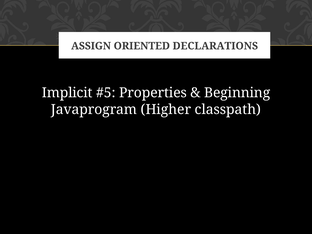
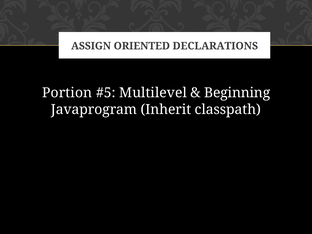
Implicit: Implicit -> Portion (67, 93)
Properties: Properties -> Multilevel (153, 93)
Higher: Higher -> Inherit (166, 109)
